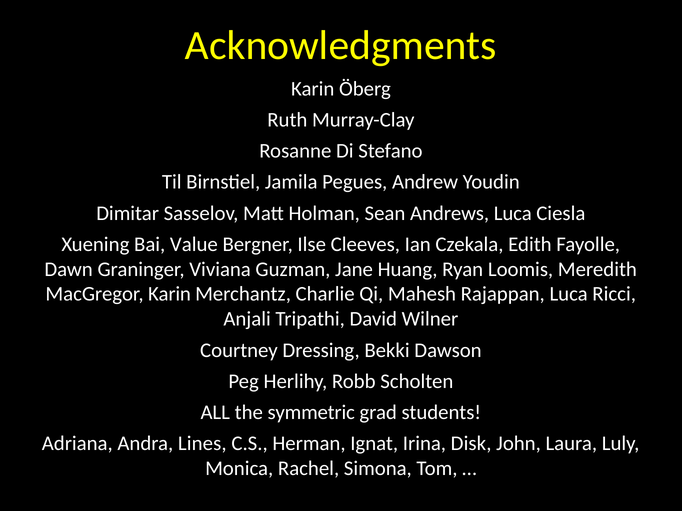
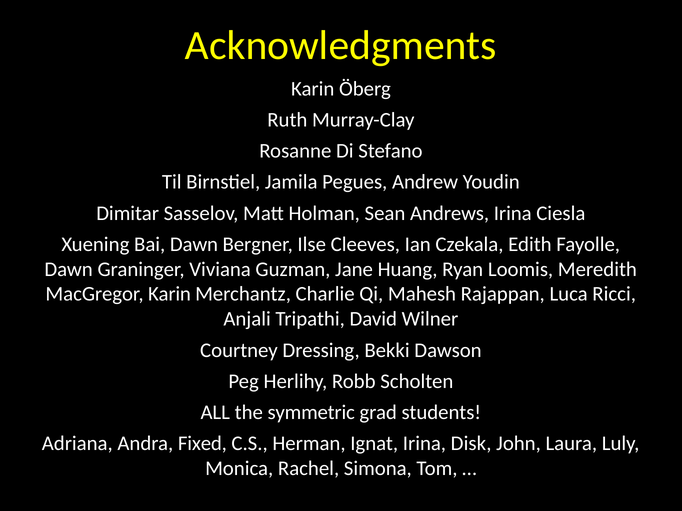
Andrews Luca: Luca -> Irina (513, 213)
Bai Value: Value -> Dawn (194, 244)
Lines: Lines -> Fixed (202, 444)
